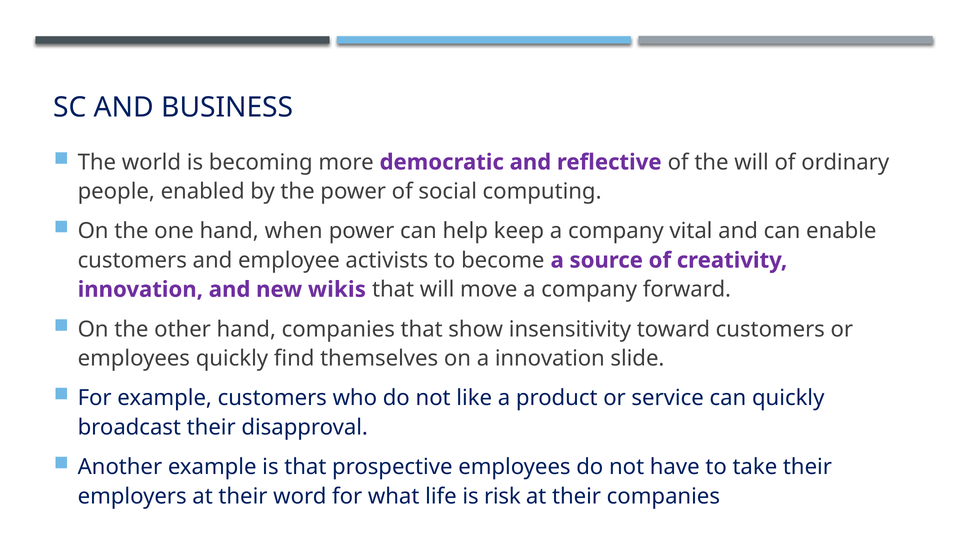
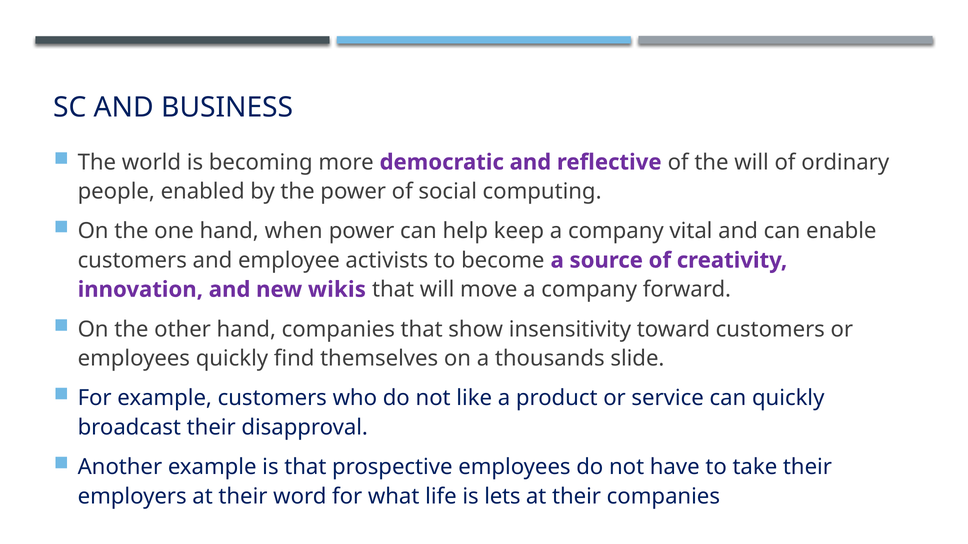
a innovation: innovation -> thousands (550, 359)
risk: risk -> lets (502, 497)
